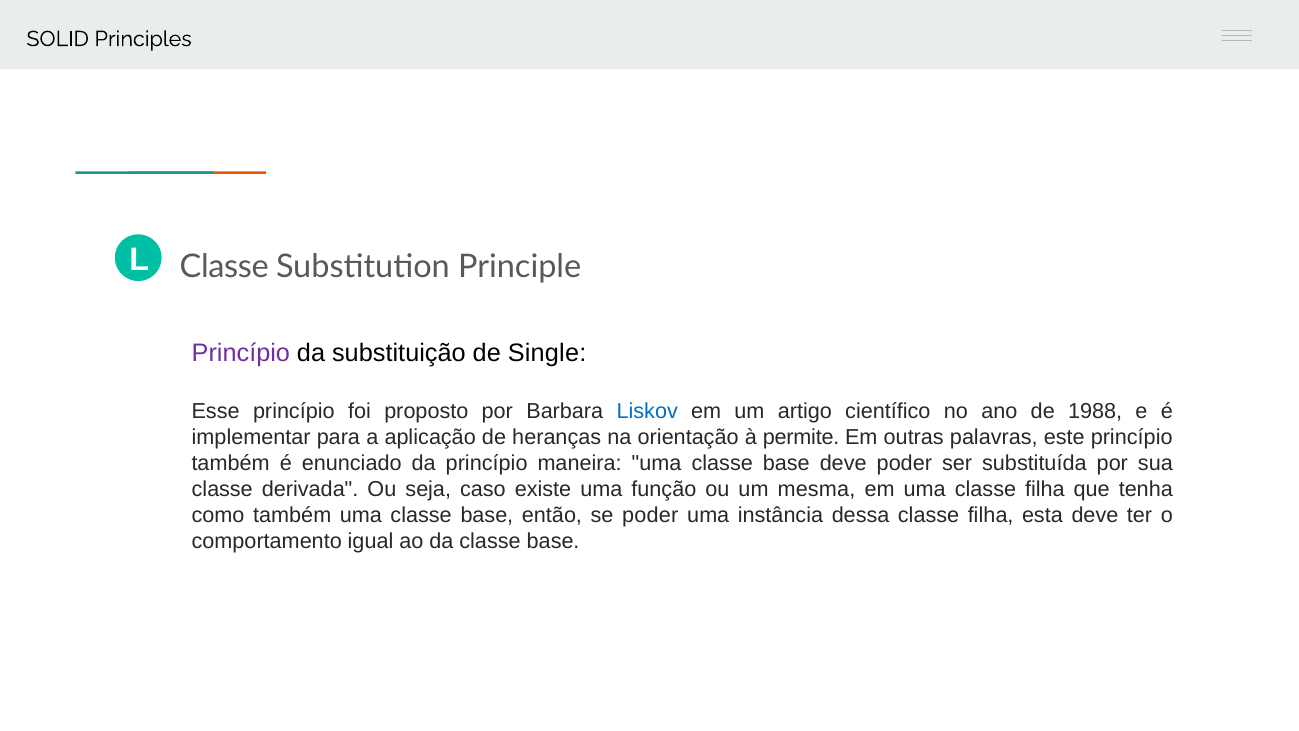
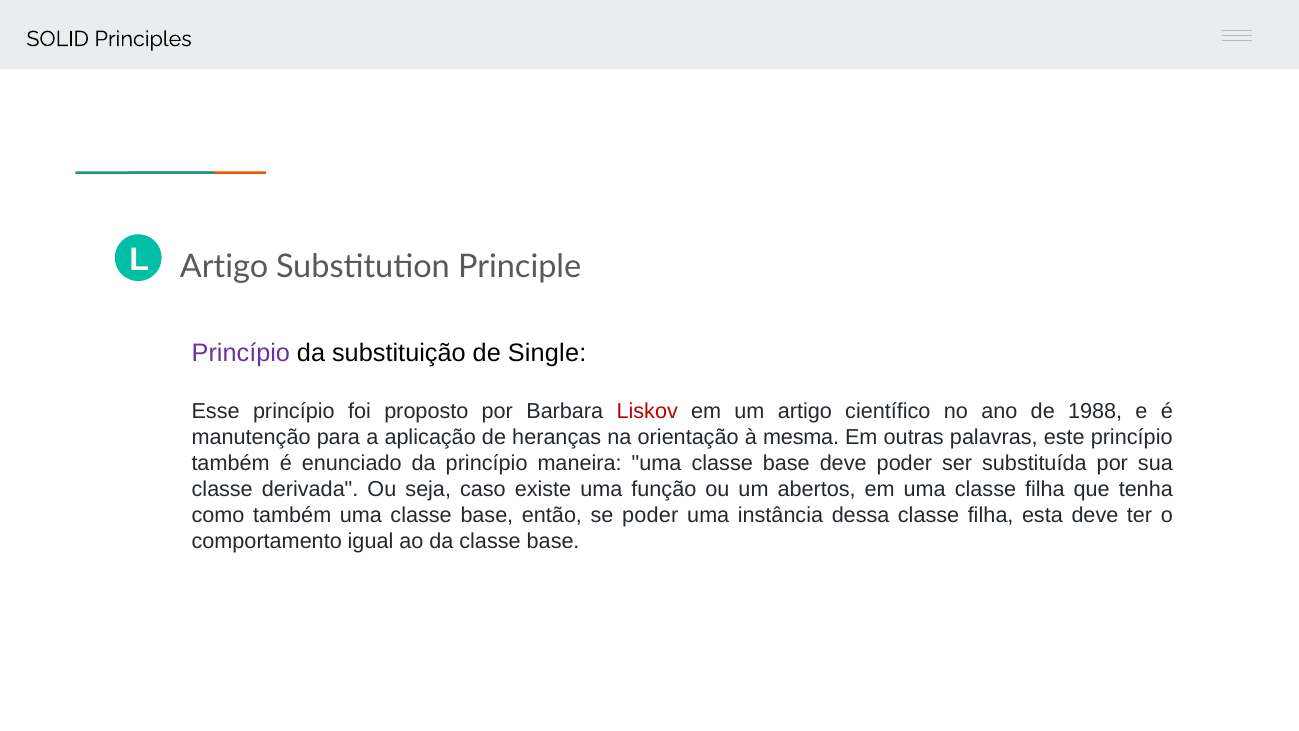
Classe: Classe -> Artigo (224, 267)
Liskov colour: blue -> red (647, 411)
implementar: implementar -> manutenção (251, 437)
permite: permite -> mesma (801, 437)
mesma: mesma -> abertos (817, 489)
